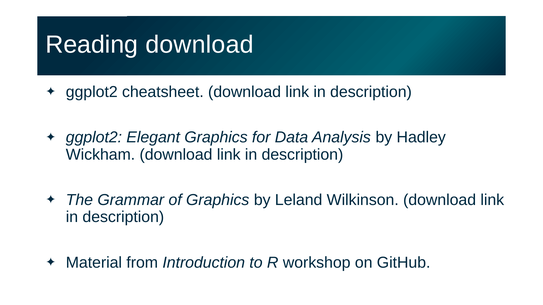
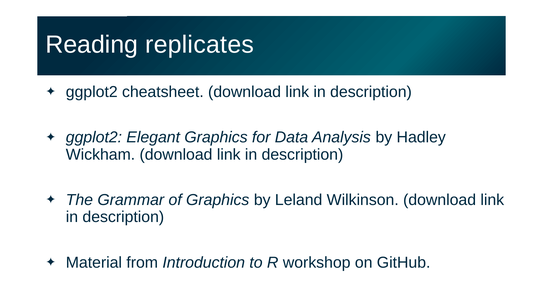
Reading download: download -> replicates (200, 45)
